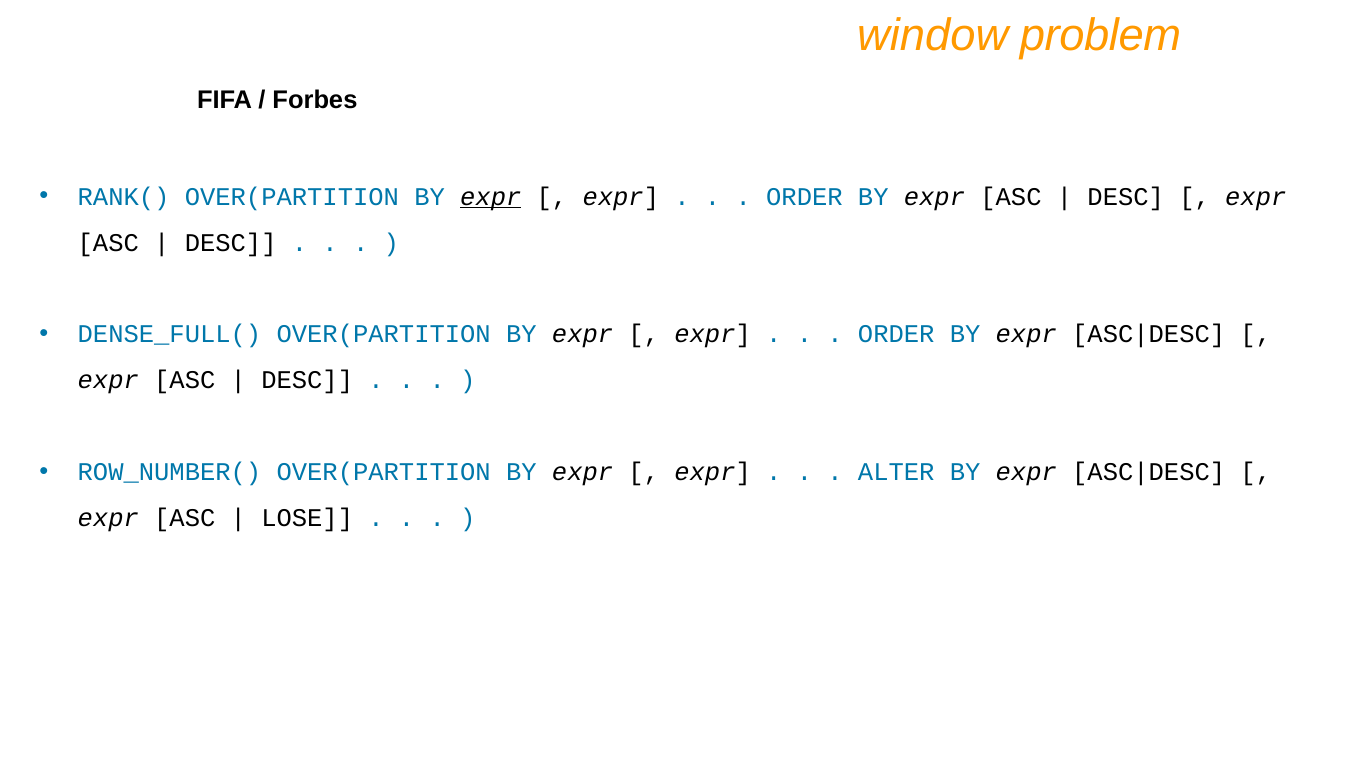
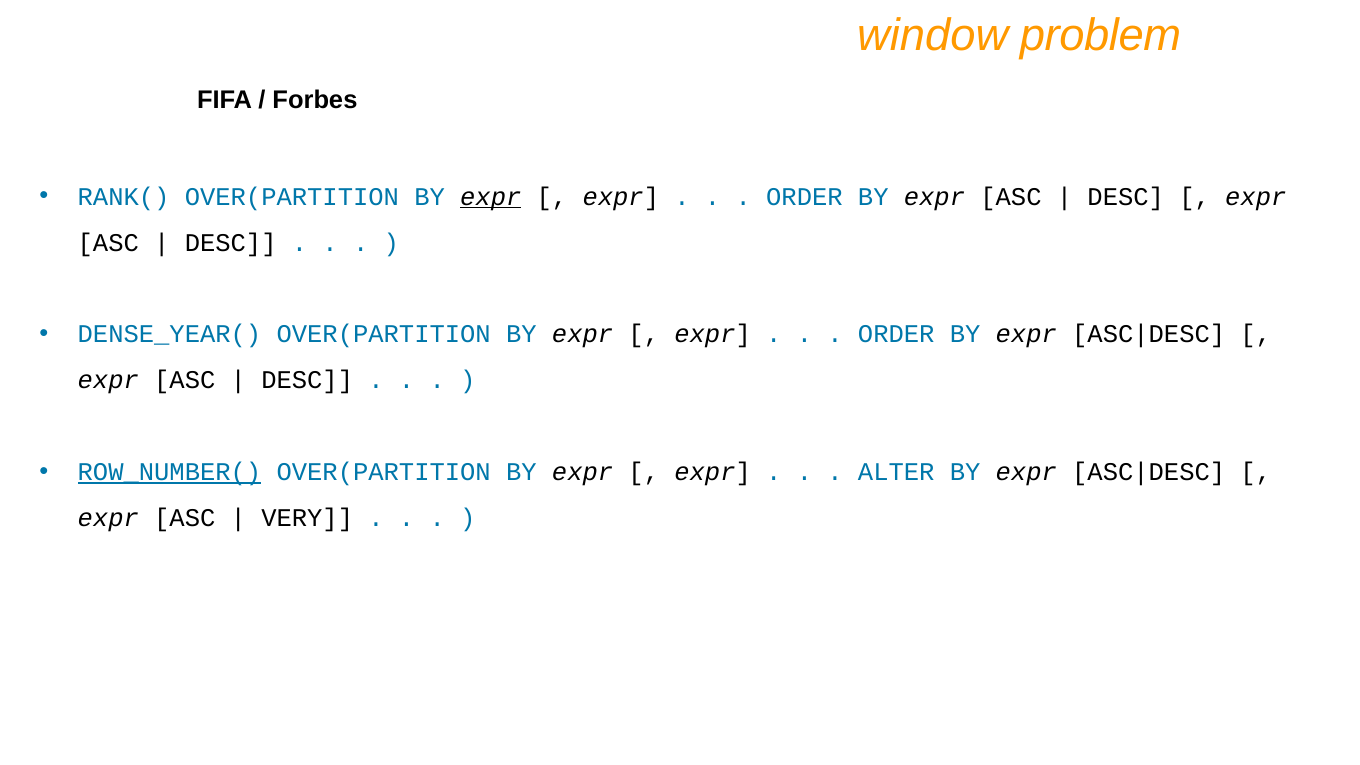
DENSE_FULL(: DENSE_FULL( -> DENSE_YEAR( (169, 334)
ROW_NUMBER( underline: none -> present (169, 472)
LOSE: LOSE -> VERY (307, 518)
